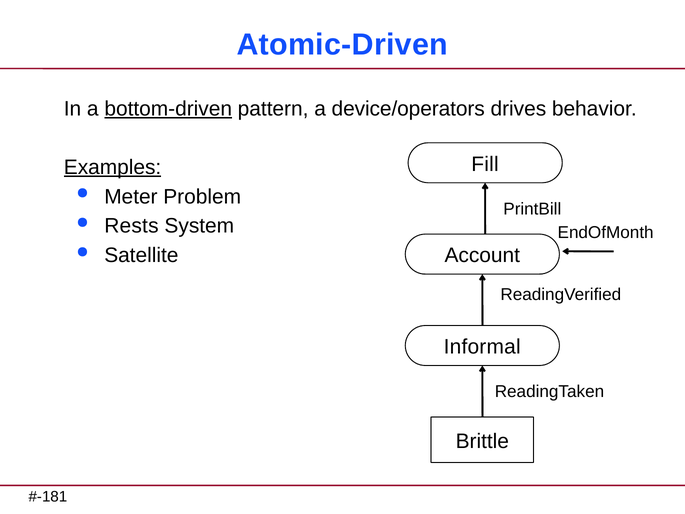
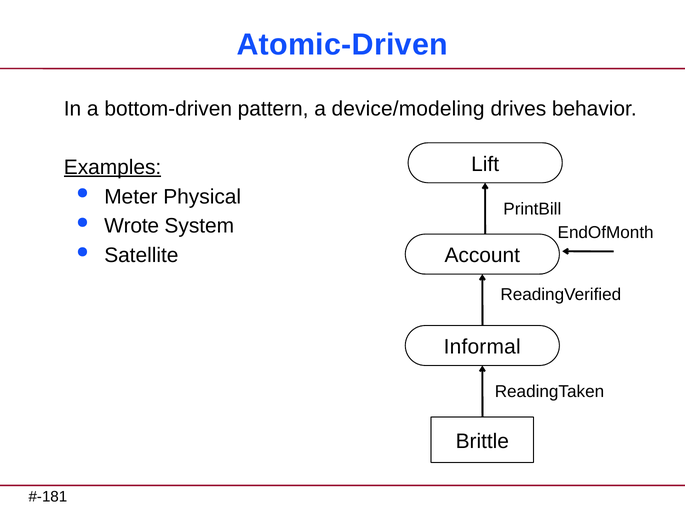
bottom-driven underline: present -> none (168, 109)
device/operators: device/operators -> device/modeling (408, 109)
Fill: Fill -> Lift (485, 164)
Problem: Problem -> Physical (202, 197)
Rests: Rests -> Wrote (132, 226)
